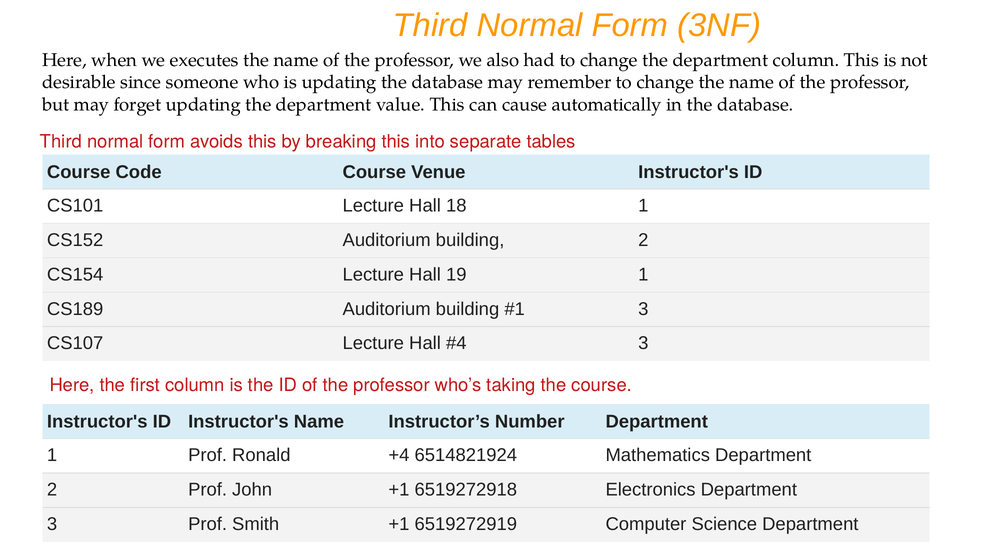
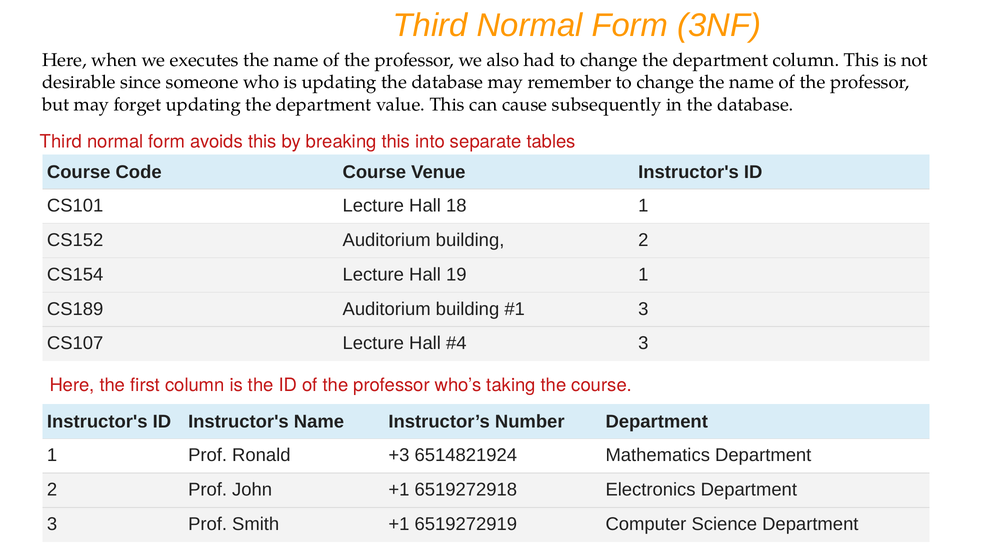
automatically: automatically -> subsequently (607, 105)
+4: +4 -> +3 (399, 456)
